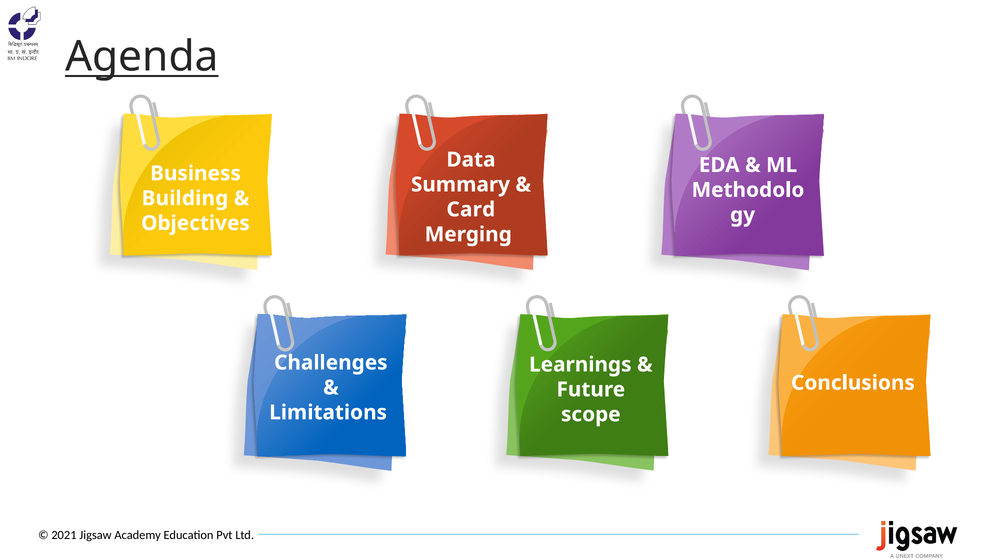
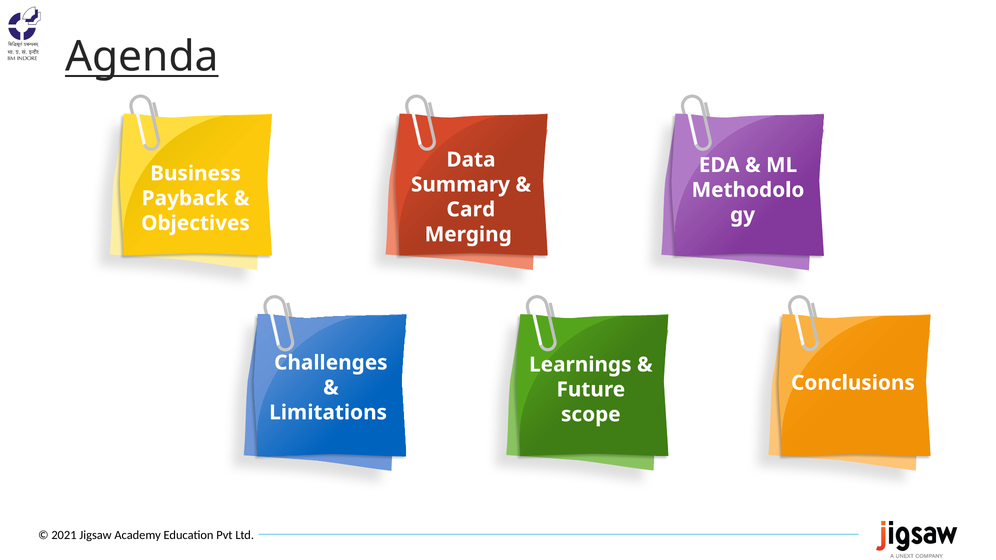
Building: Building -> Payback (185, 198)
